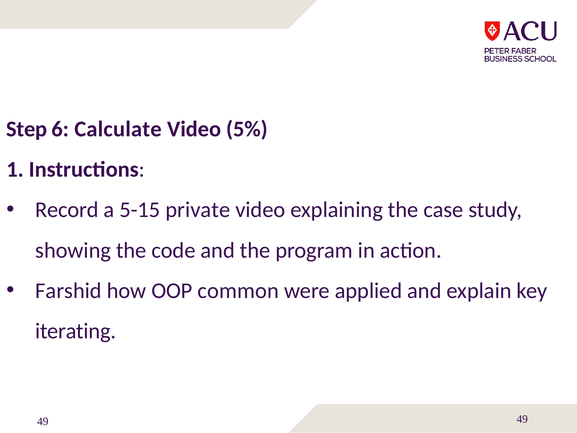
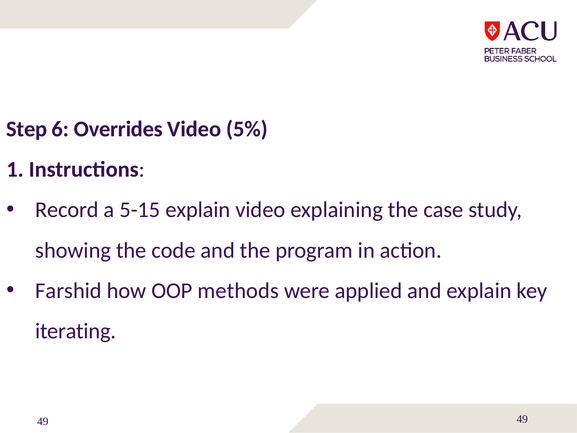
Calculate: Calculate -> Overrides (118, 129)
5-15 private: private -> explain (198, 210)
common: common -> methods (238, 291)
